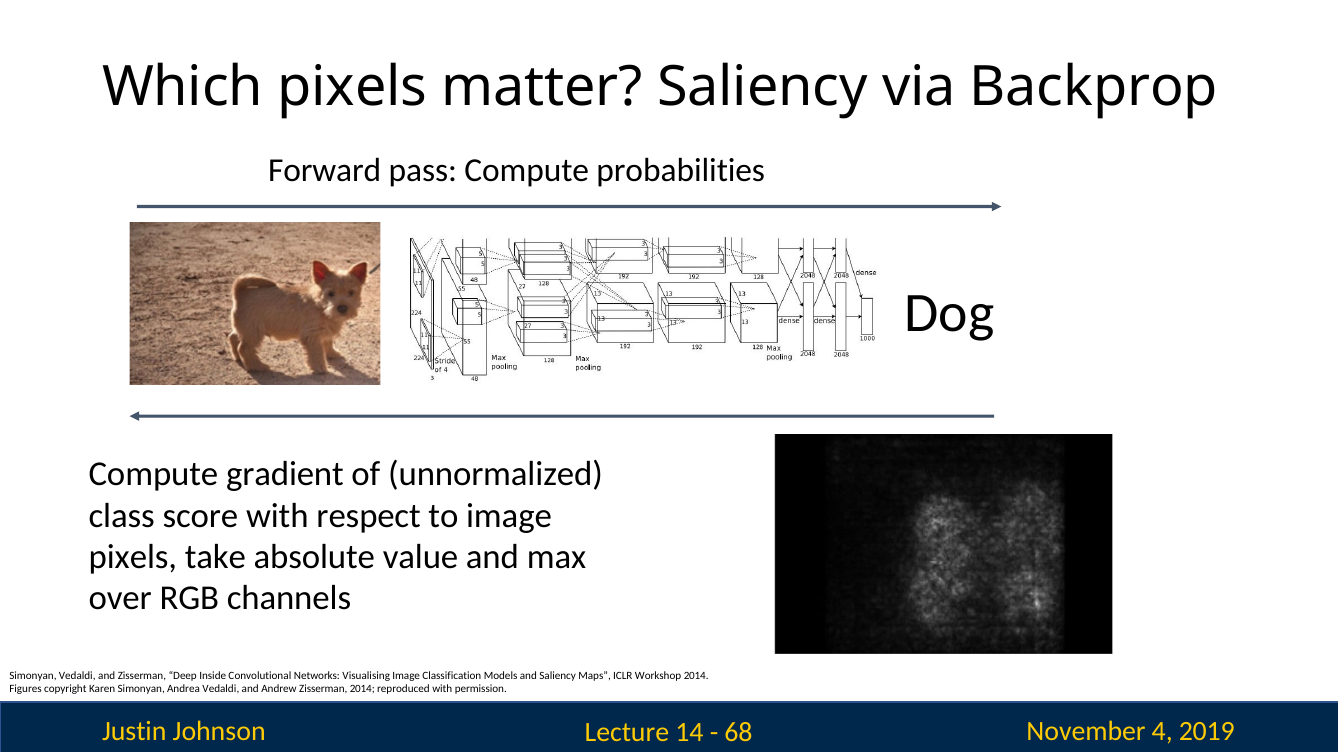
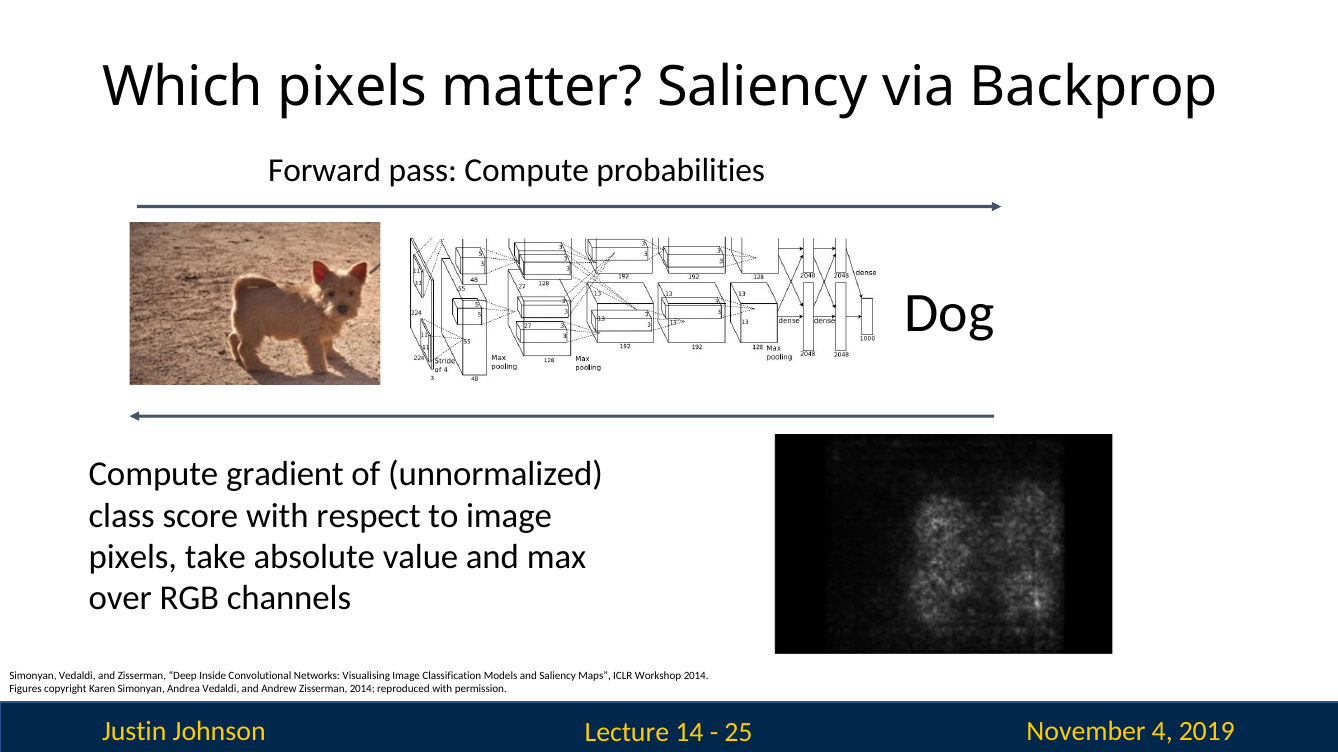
68: 68 -> 25 (739, 733)
